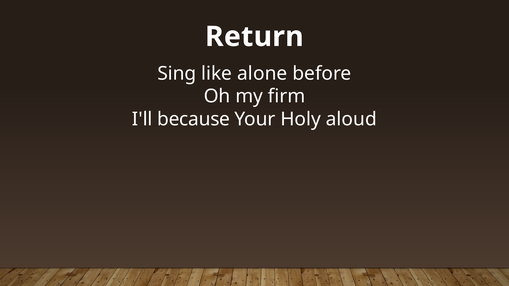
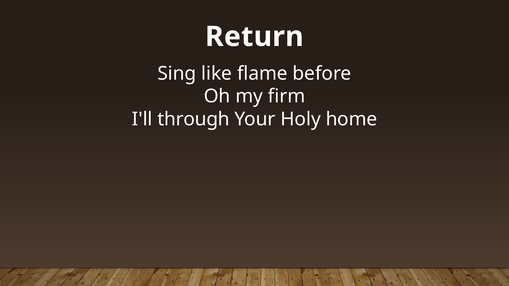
alone: alone -> flame (262, 73)
because: because -> through (194, 119)
aloud: aloud -> home (351, 119)
